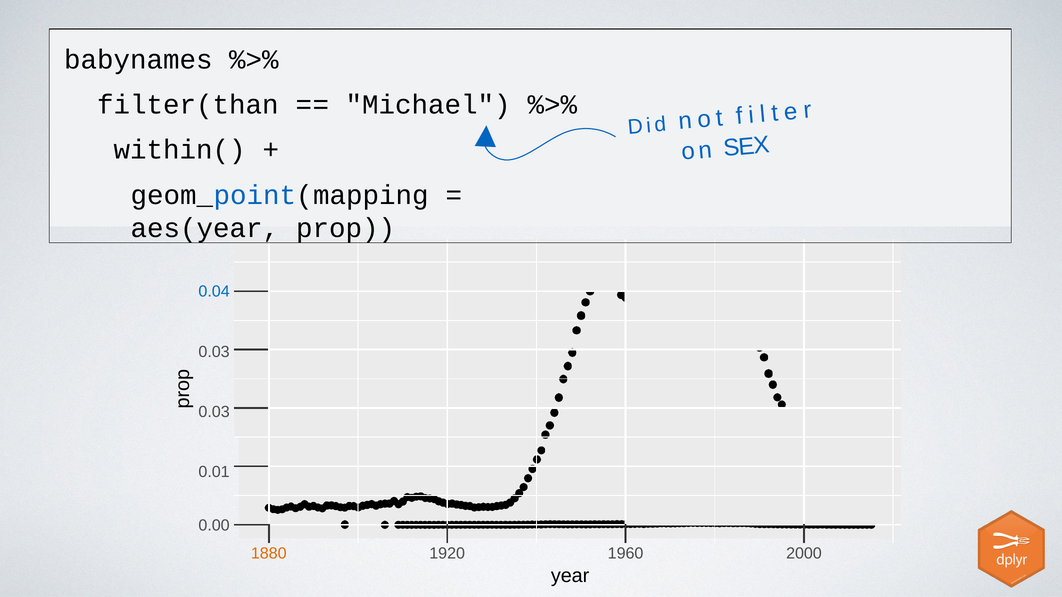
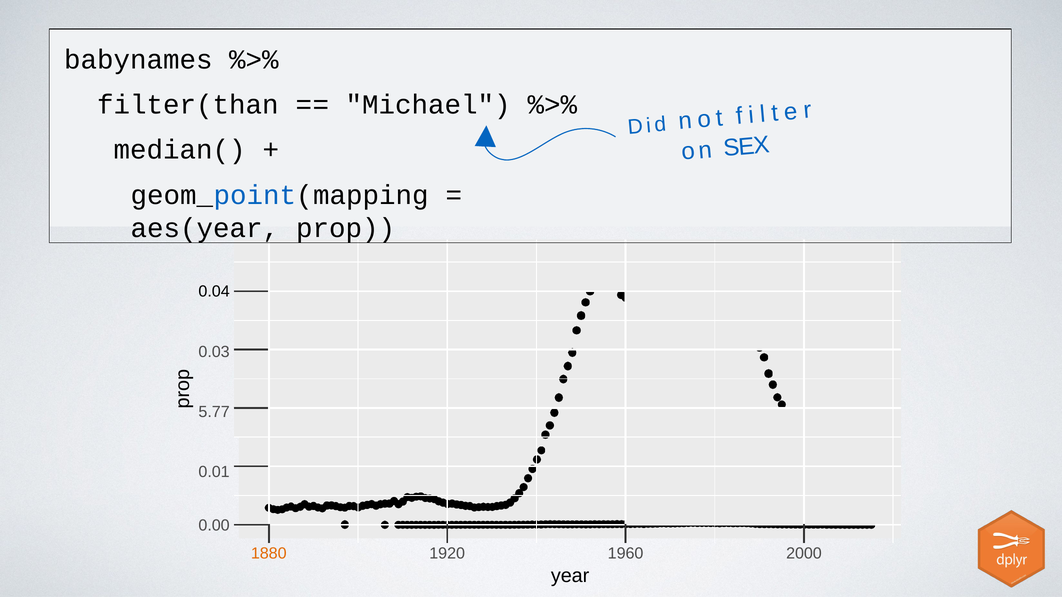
within(: within( -> median( (180, 150)
0.04 colour: blue -> black (214, 292)
0.03: 0.03 -> 5.77 (214, 412)
